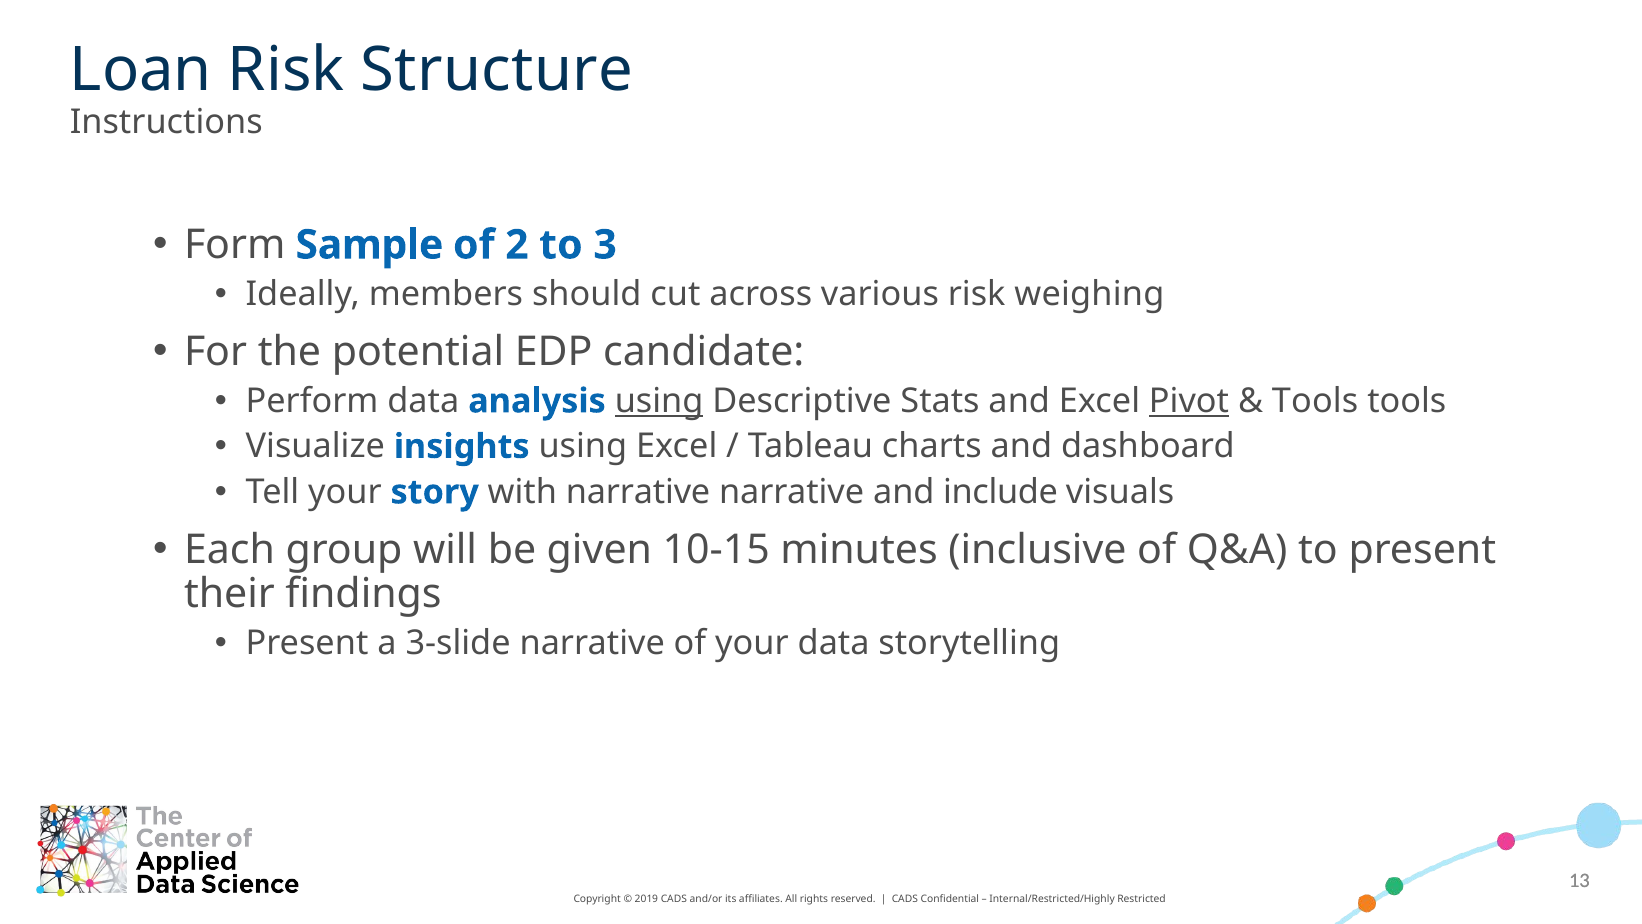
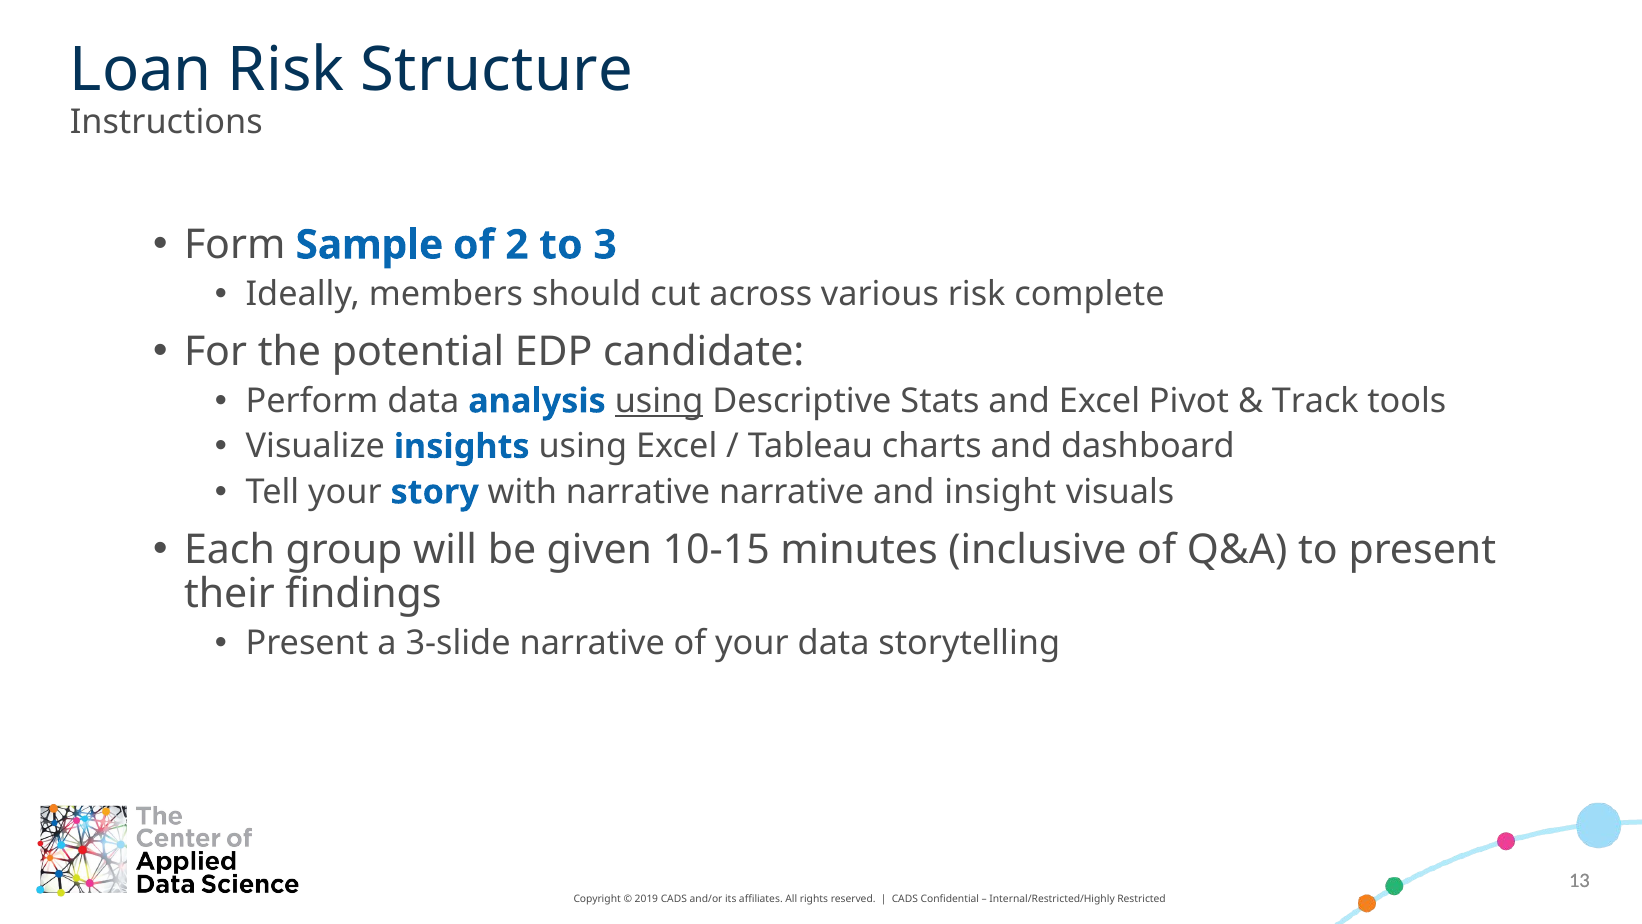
weighing: weighing -> complete (1090, 294)
Pivot underline: present -> none (1189, 401)
Tools: Tools -> Track (1315, 401)
include: include -> insight (1000, 492)
